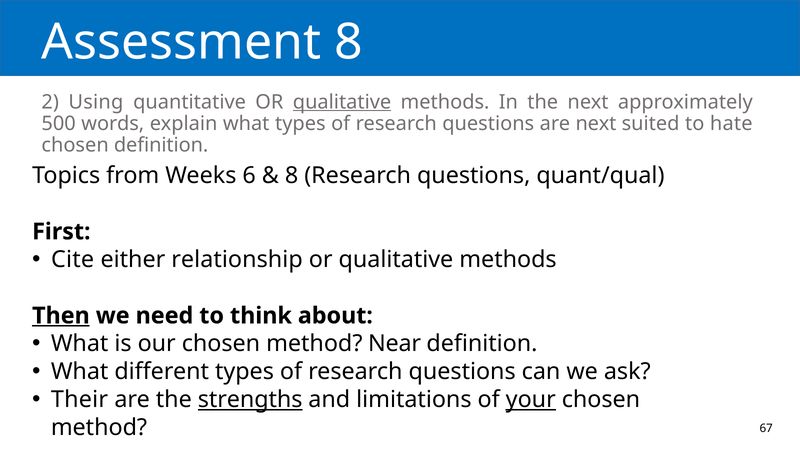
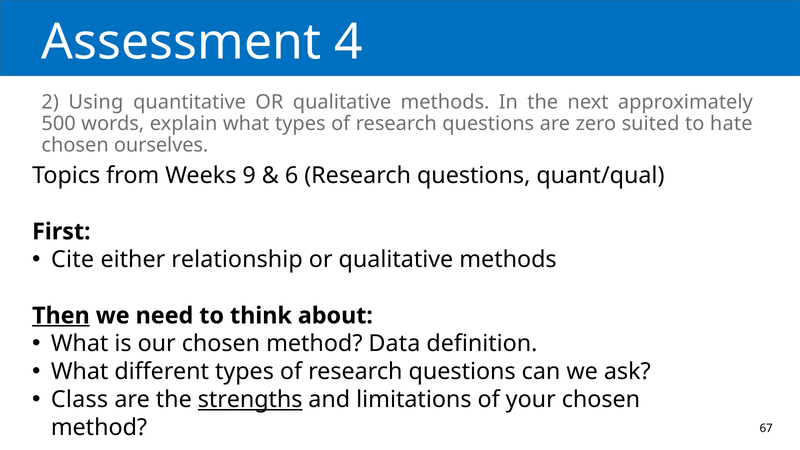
Assessment 8: 8 -> 4 (348, 42)
qualitative underline: present -> none (342, 102)
are next: next -> zero (596, 124)
chosen definition: definition -> ourselves (161, 145)
6: 6 -> 9 (249, 176)
8: 8 -> 6 (292, 176)
Near: Near -> Data (394, 344)
Their: Their -> Class (80, 400)
your underline: present -> none (531, 400)
